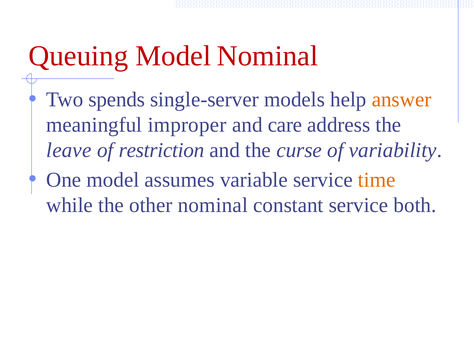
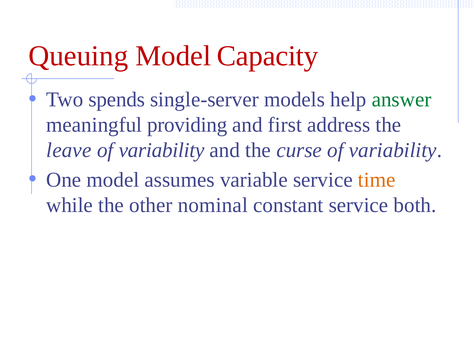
Model Nominal: Nominal -> Capacity (268, 56)
answer colour: orange -> green (402, 99)
improper: improper -> providing (187, 125)
care: care -> first (285, 125)
restriction: restriction -> variability (162, 150)
